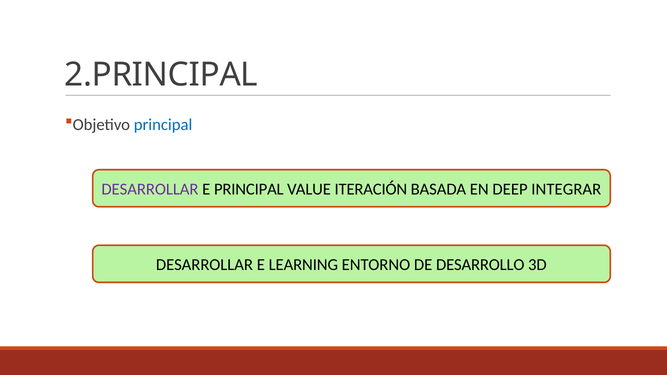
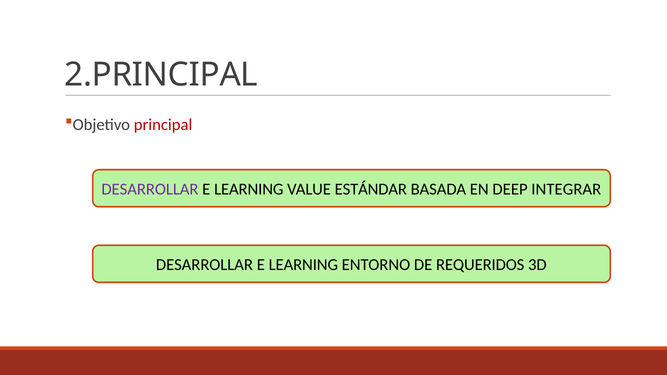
principal colour: blue -> red (163, 125)
PRINCIPAL: PRINCIPAL -> LEARNING (249, 189)
ITERACIÓN: ITERACIÓN -> ESTÁNDAR (371, 189)
DESARROLLO: DESARROLLO -> REQUERIDOS (480, 265)
